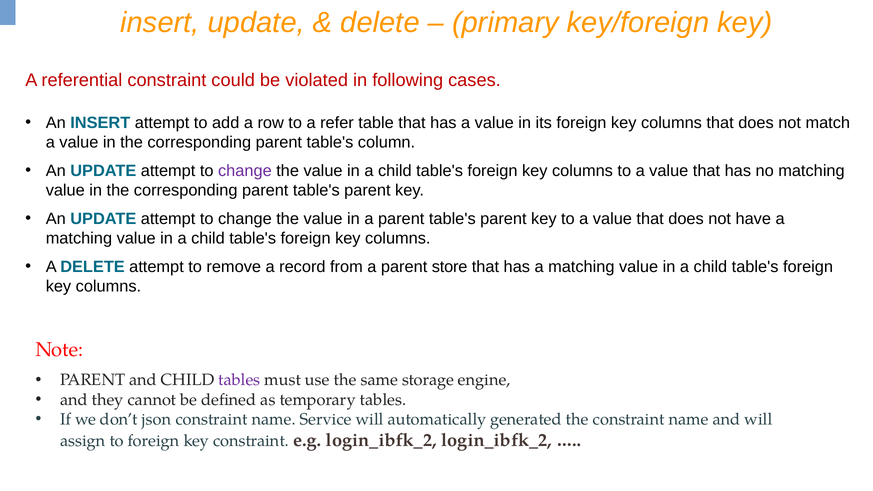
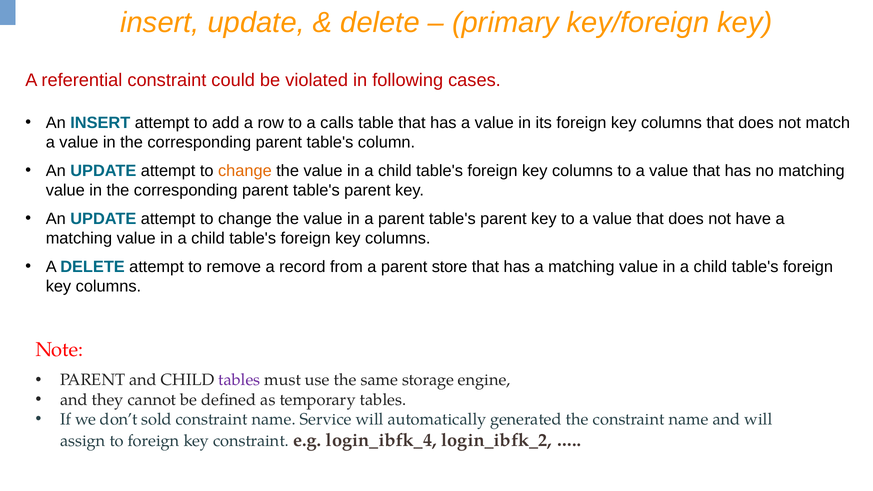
refer: refer -> calls (337, 123)
change colour: purple -> orange (245, 171)
json: json -> sold (157, 419)
e.g login_ibfk_2: login_ibfk_2 -> login_ibfk_4 (381, 440)
